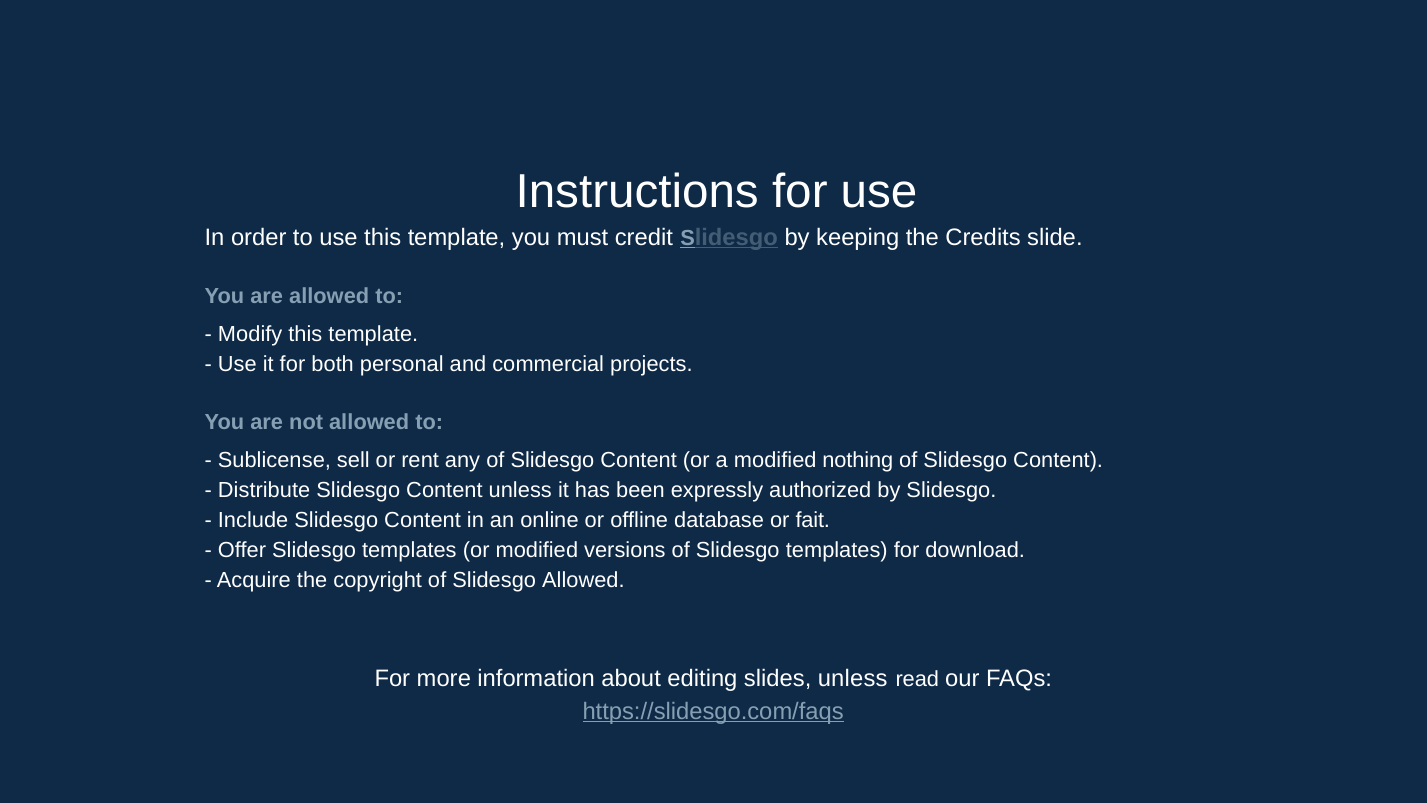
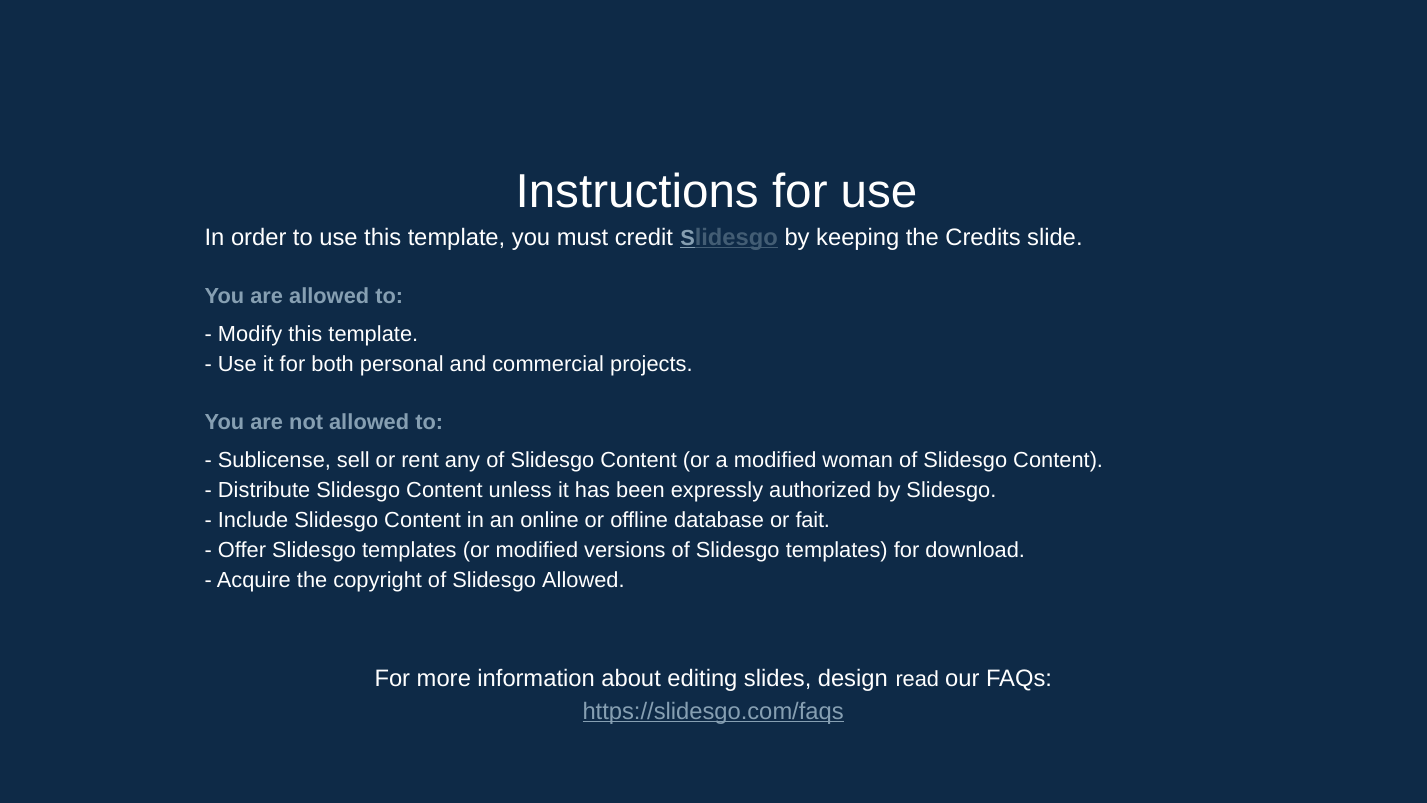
nothing: nothing -> woman (858, 460)
slides unless: unless -> design (853, 678)
